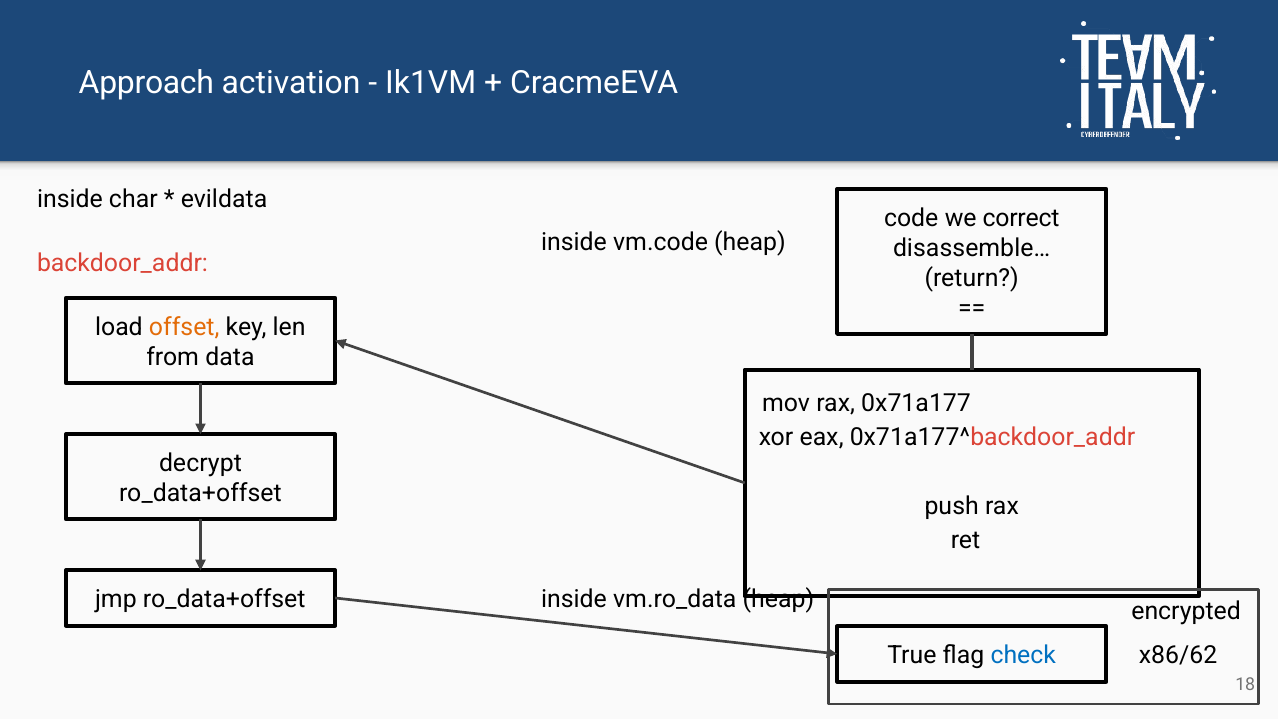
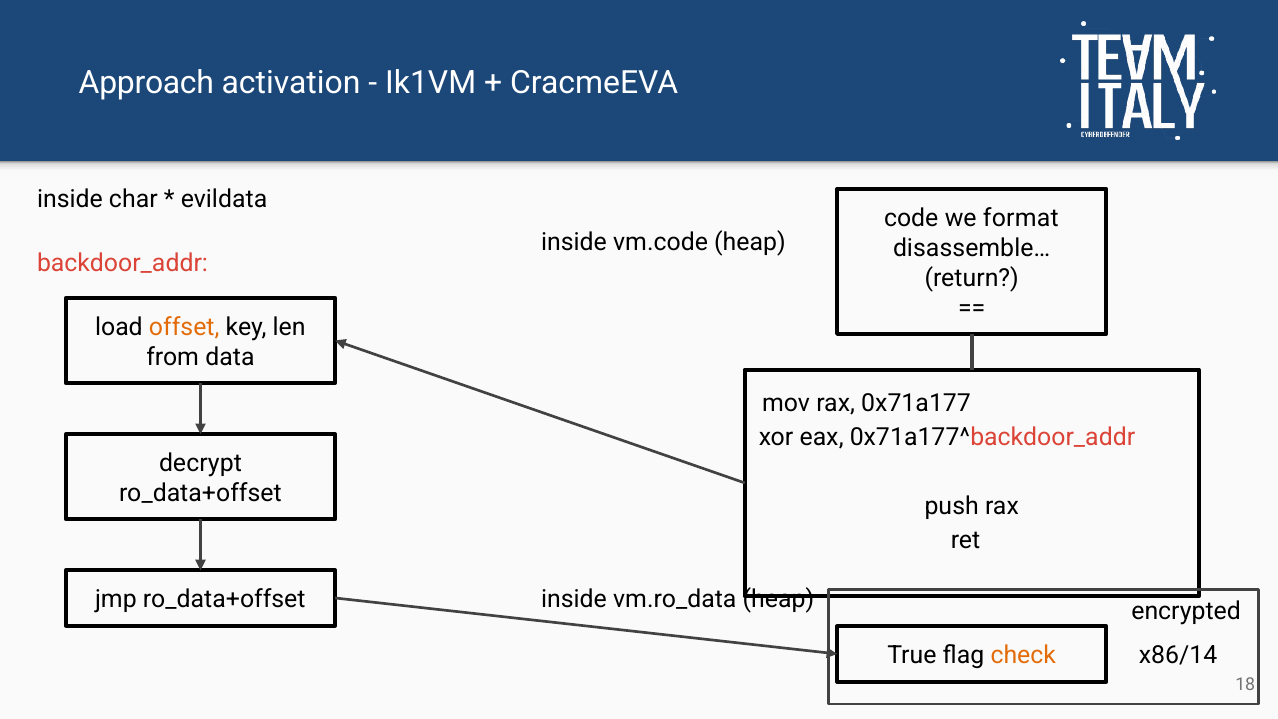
correct: correct -> format (1021, 218)
check colour: blue -> orange (1023, 656)
x86/62: x86/62 -> x86/14 (1178, 656)
